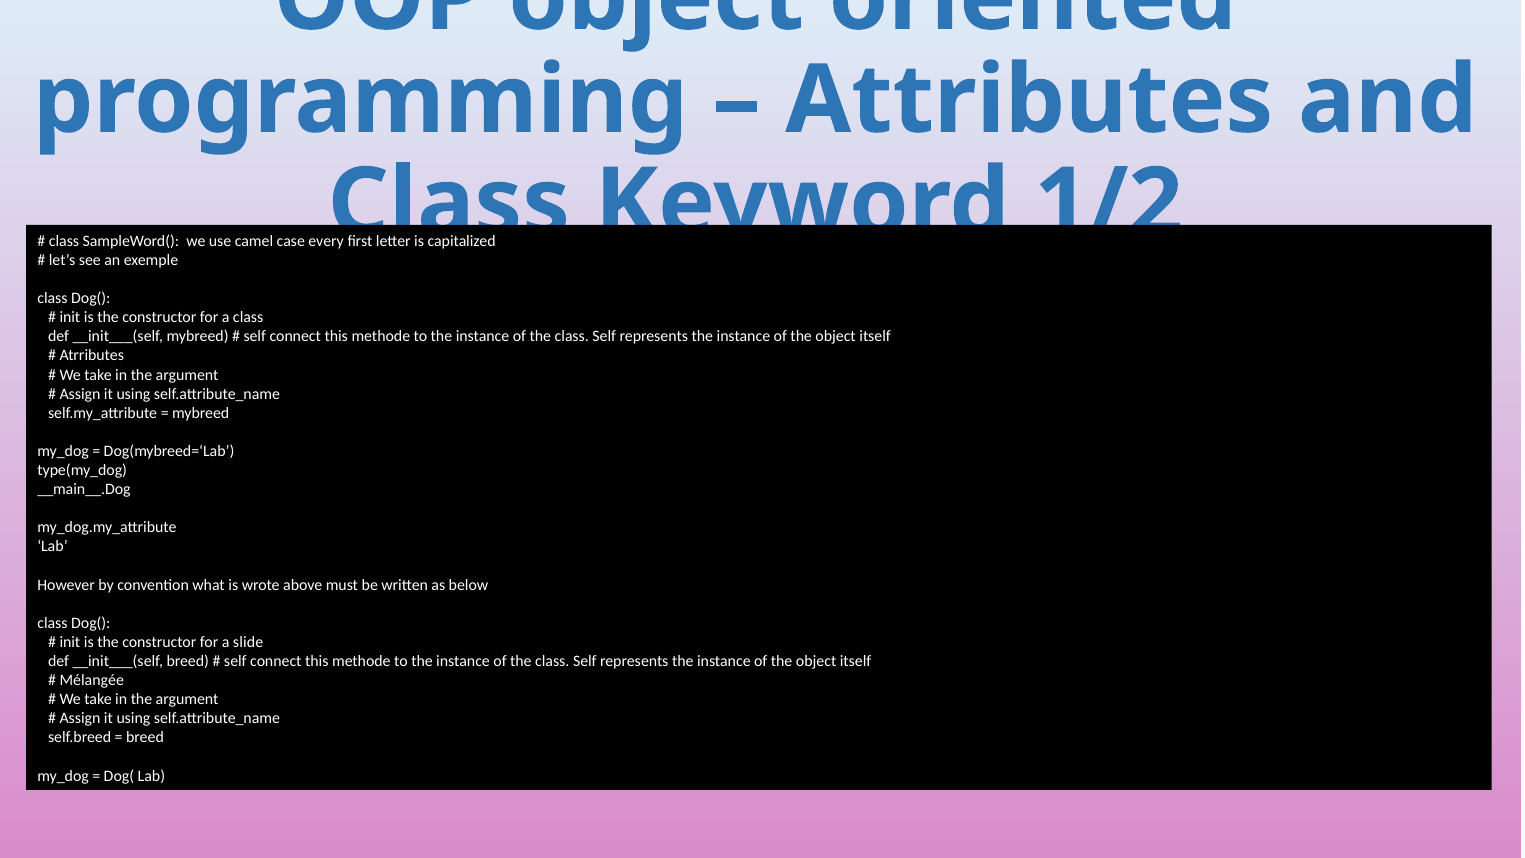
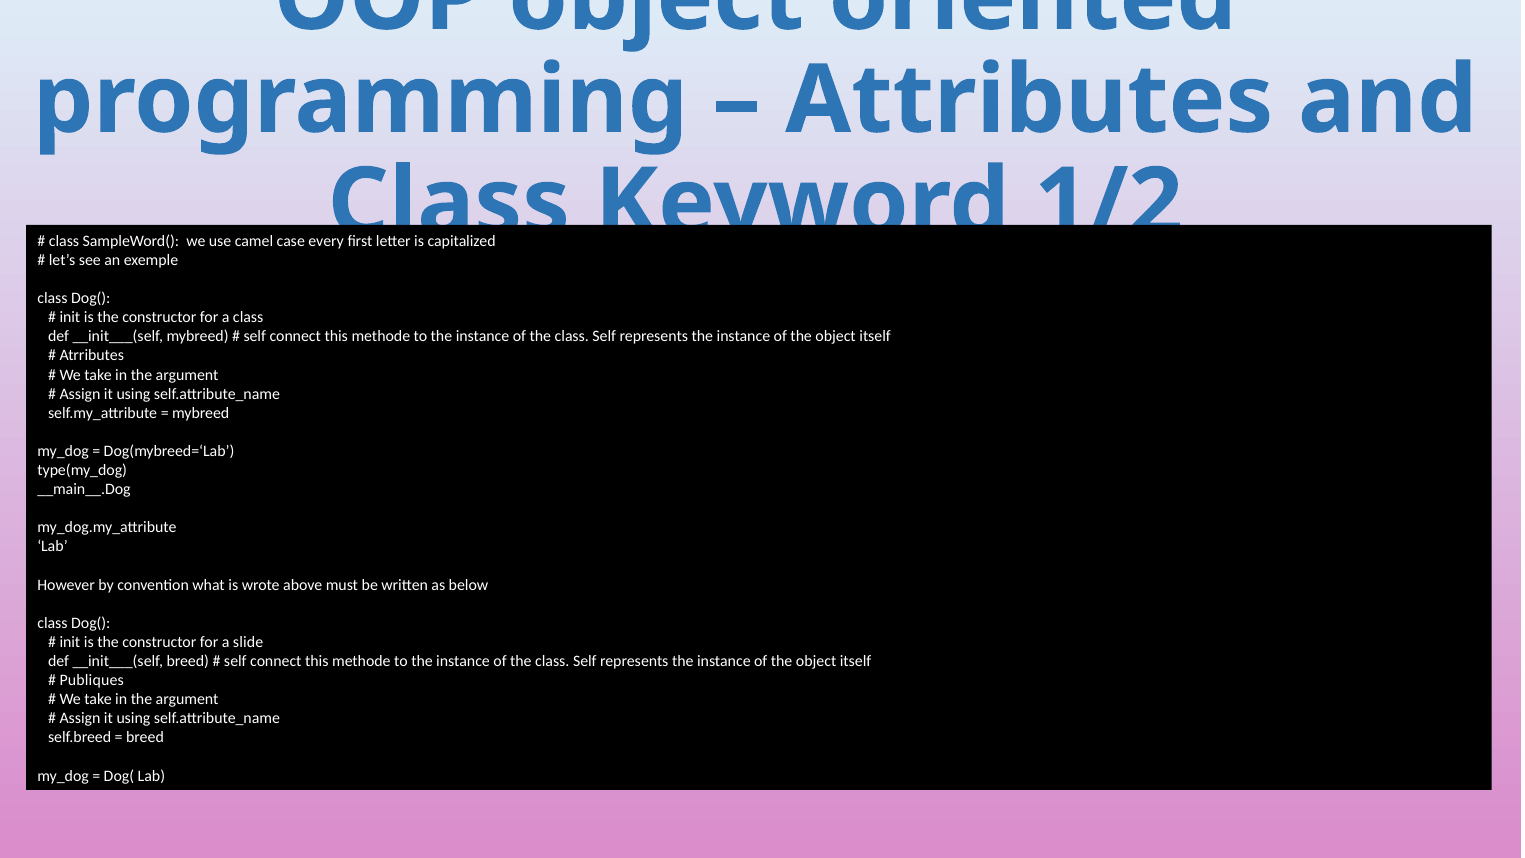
Mélangée: Mélangée -> Publiques (92, 680)
